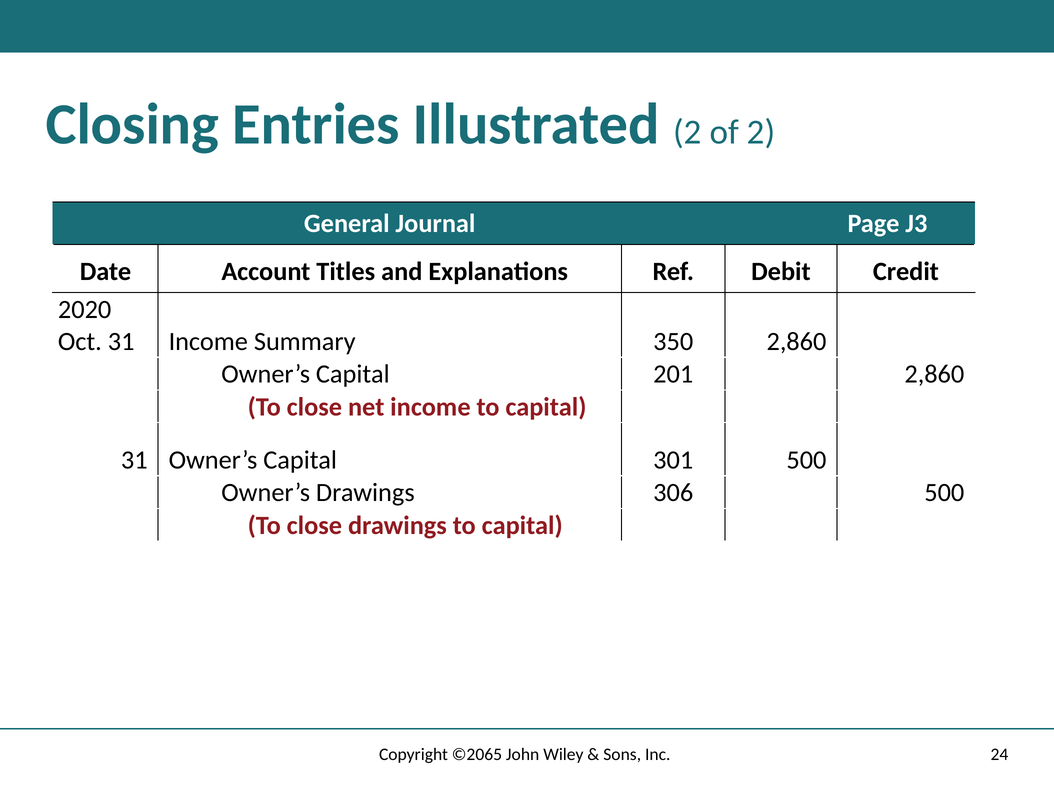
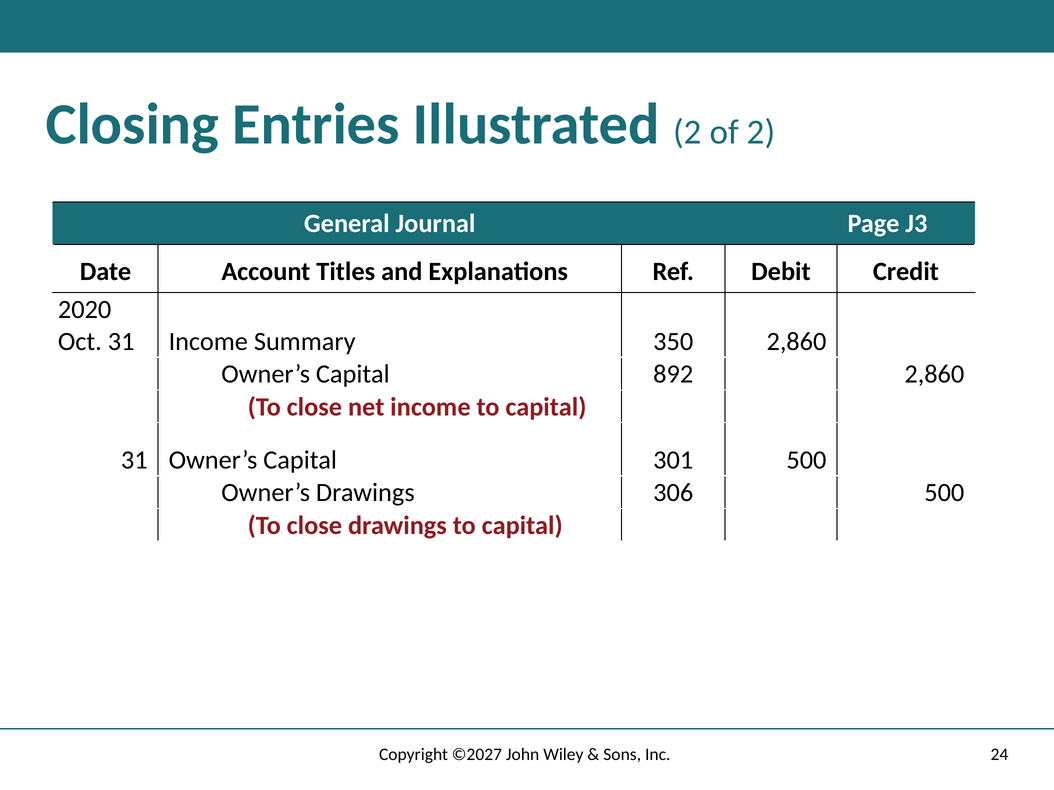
201: 201 -> 892 (673, 374)
©2065: ©2065 -> ©2027 (477, 755)
